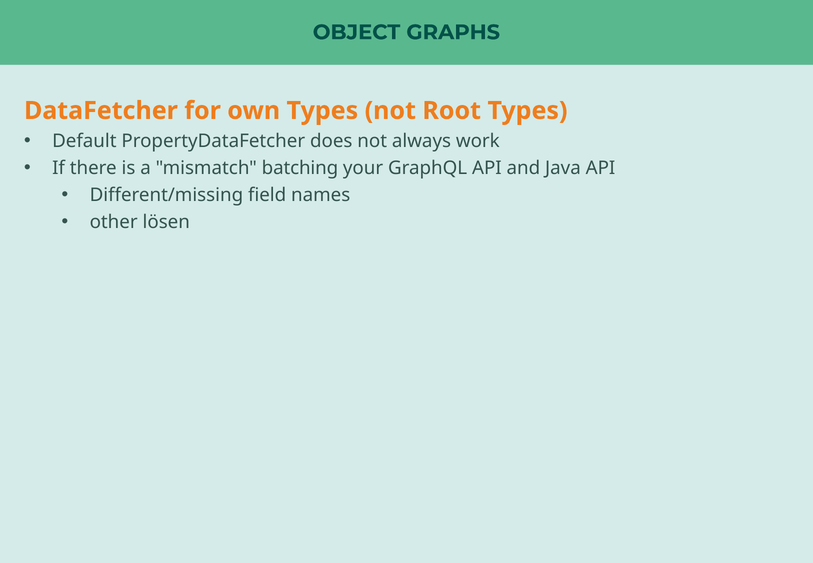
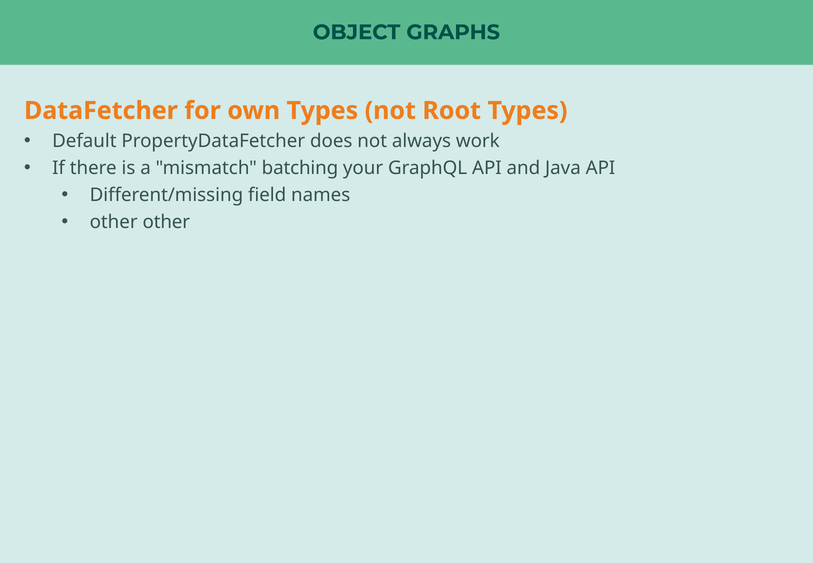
other lösen: lösen -> other (166, 222)
